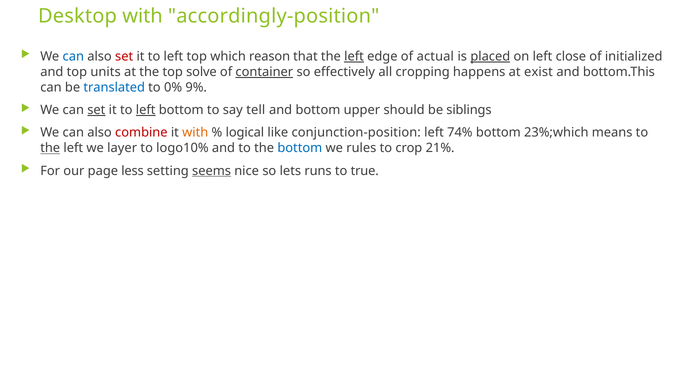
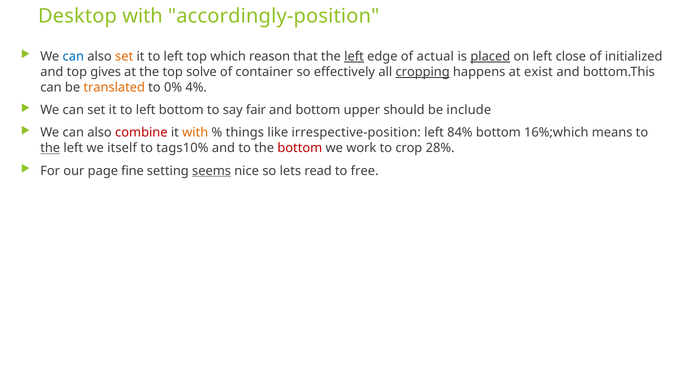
set colour: red -> orange (124, 56)
units: units -> gives (106, 72)
container underline: present -> none (264, 72)
cropping underline: none -> present (423, 72)
translated colour: blue -> orange (114, 87)
9%: 9% -> 4% (196, 87)
set underline: present -> none (96, 110)
left underline: present -> none (146, 110)
tell: tell -> fair (256, 110)
siblings: siblings -> include (469, 110)
logical: logical -> things (245, 132)
conjunction-position: conjunction-position -> irrespective-position (356, 132)
74%: 74% -> 84% (460, 132)
23%;which: 23%;which -> 16%;which (556, 132)
layer: layer -> itself (122, 148)
logo10%: logo10% -> tags10% (182, 148)
bottom colour: blue -> red (300, 148)
rules: rules -> work (361, 148)
21%: 21% -> 28% (440, 148)
less: less -> fine (133, 171)
runs: runs -> read (318, 171)
true: true -> free (365, 171)
